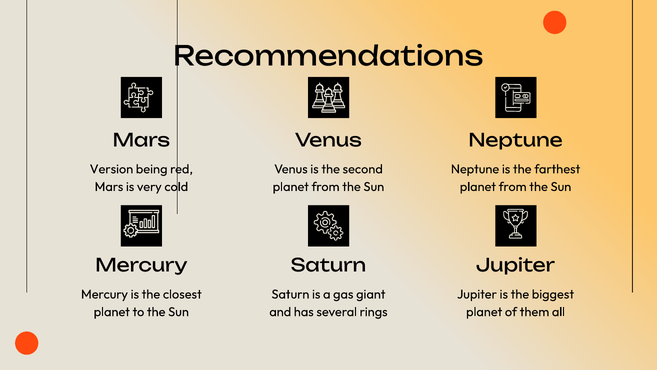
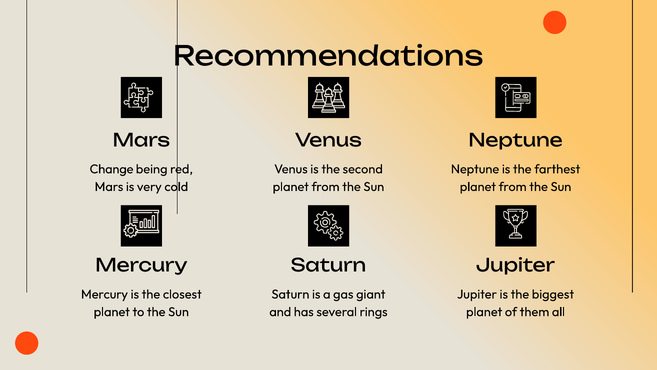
Version: Version -> Change (112, 169)
